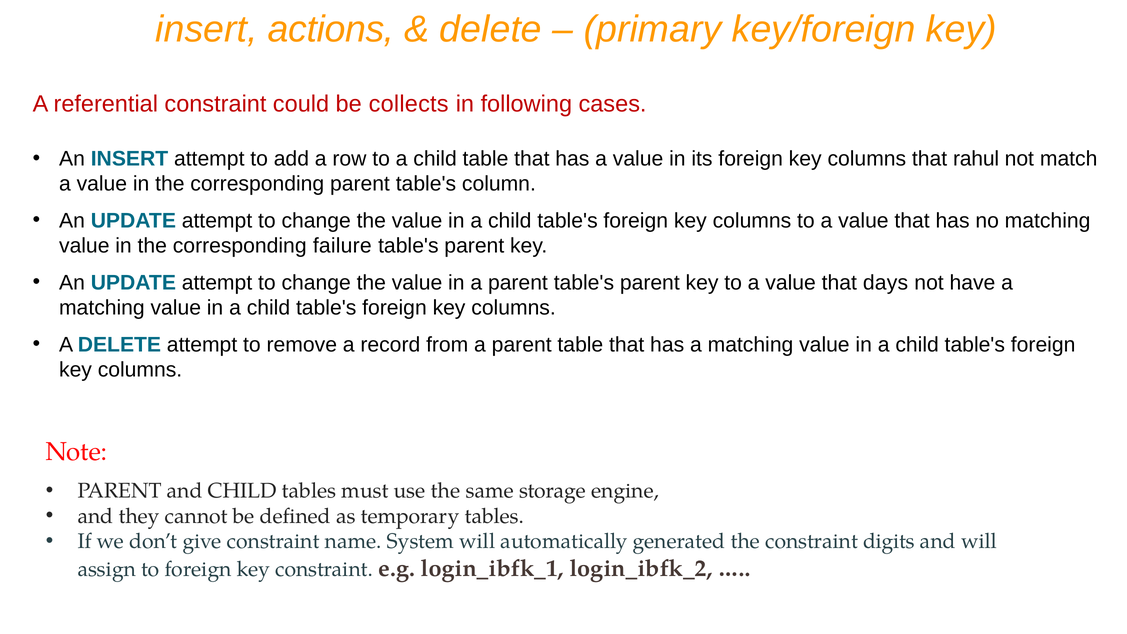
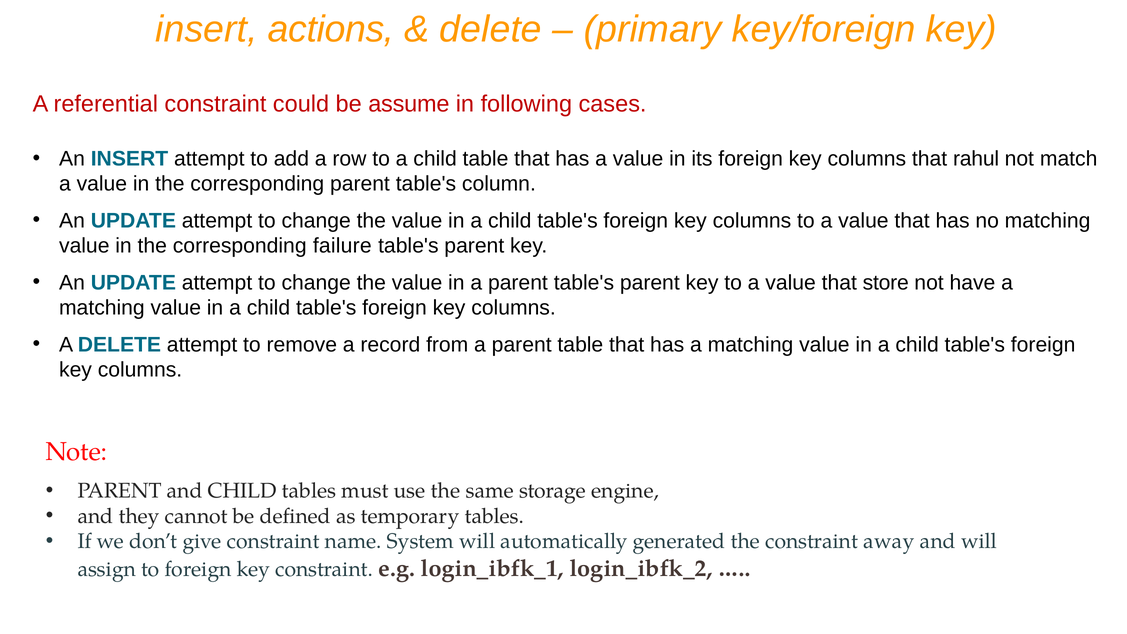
collects: collects -> assume (409, 104)
days: days -> store (886, 283)
digits: digits -> away (889, 541)
